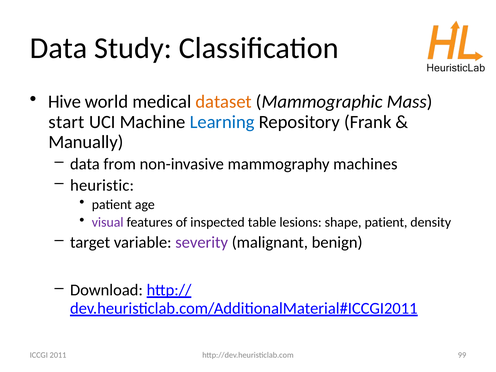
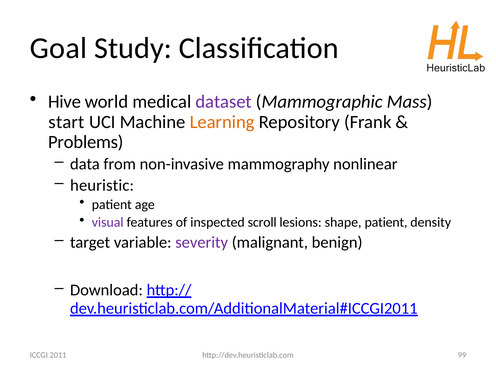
Data: Data -> Goal (58, 48)
dataset colour: orange -> purple (224, 102)
Learning colour: blue -> orange (222, 122)
Manually: Manually -> Problems (86, 142)
machines: machines -> nonlinear (365, 164)
table: table -> scroll (262, 222)
